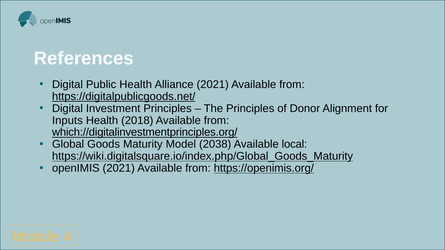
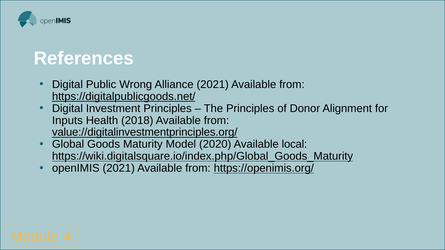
Public Health: Health -> Wrong (136, 84)
which://digitalinvestmentprinciples.org/: which://digitalinvestmentprinciples.org/ -> value://digitalinvestmentprinciples.org/ (145, 132)
2038: 2038 -> 2020 (215, 145)
